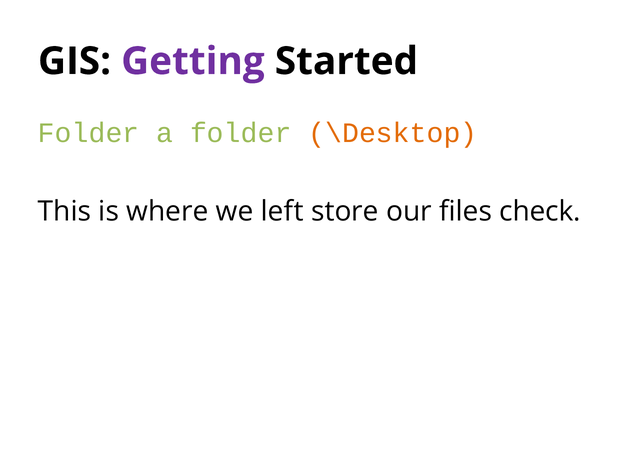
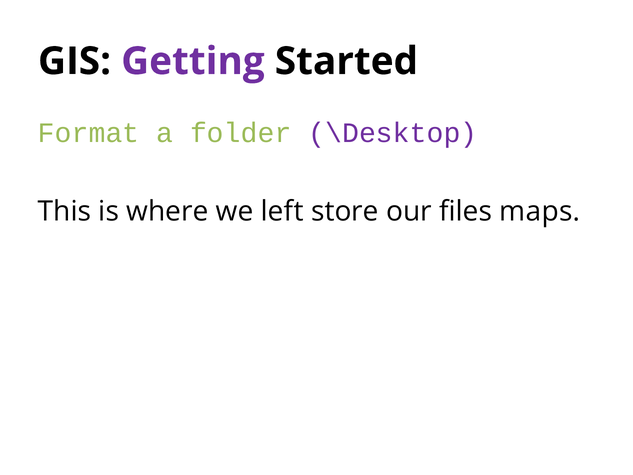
Folder: Folder -> Format (89, 133)
\Desktop colour: orange -> purple (393, 133)
check: check -> maps (540, 212)
